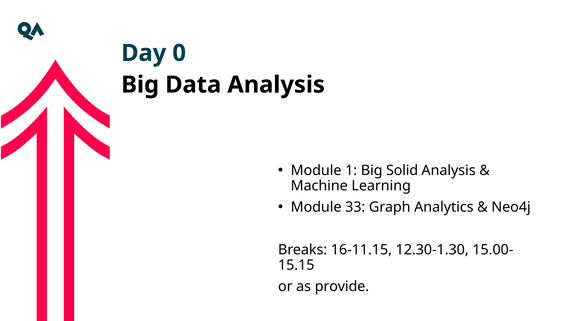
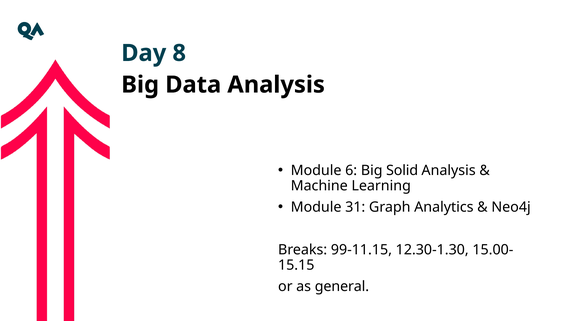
0: 0 -> 8 (179, 53)
1: 1 -> 6 (351, 170)
33: 33 -> 31 (355, 207)
16-11.15: 16-11.15 -> 99-11.15 (361, 250)
provide: provide -> general (342, 286)
